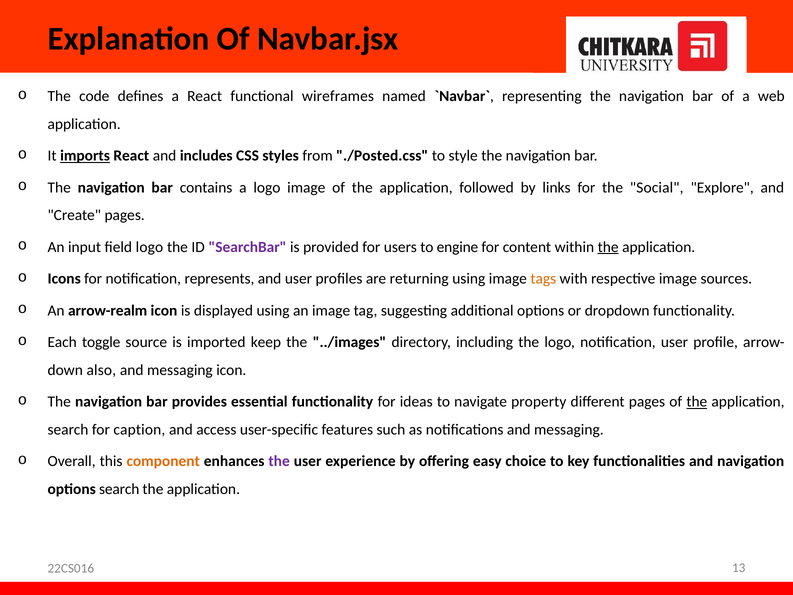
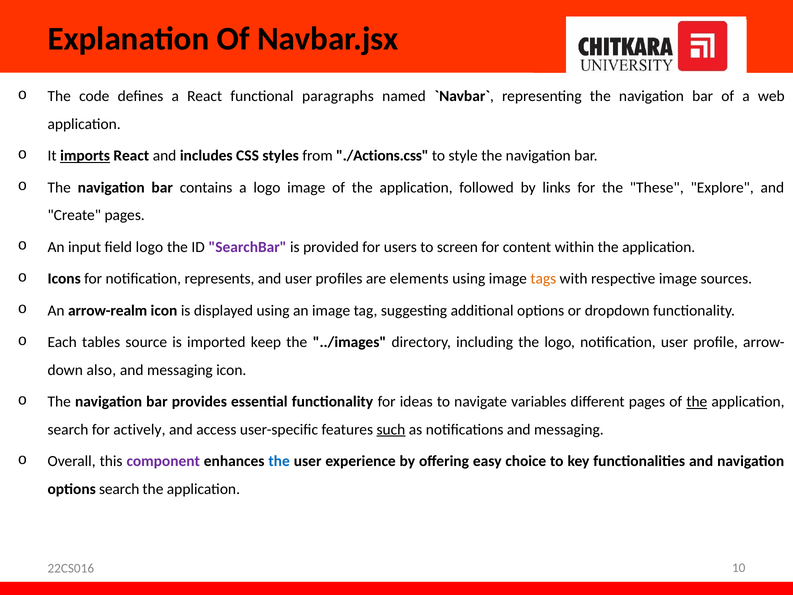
wireframes: wireframes -> paragraphs (338, 96)
./Posted.css: ./Posted.css -> ./Actions.css (382, 156)
Social: Social -> These (657, 187)
engine: engine -> screen (457, 247)
the underline: present -> none (608, 247)
returning: returning -> elements (419, 279)
toggle: toggle -> tables (101, 342)
property: property -> variables (539, 402)
caption: caption -> actively (139, 429)
such underline: none -> present (391, 429)
component colour: orange -> purple (163, 461)
the colour: purple -> blue (279, 461)
13: 13 -> 10 (739, 568)
